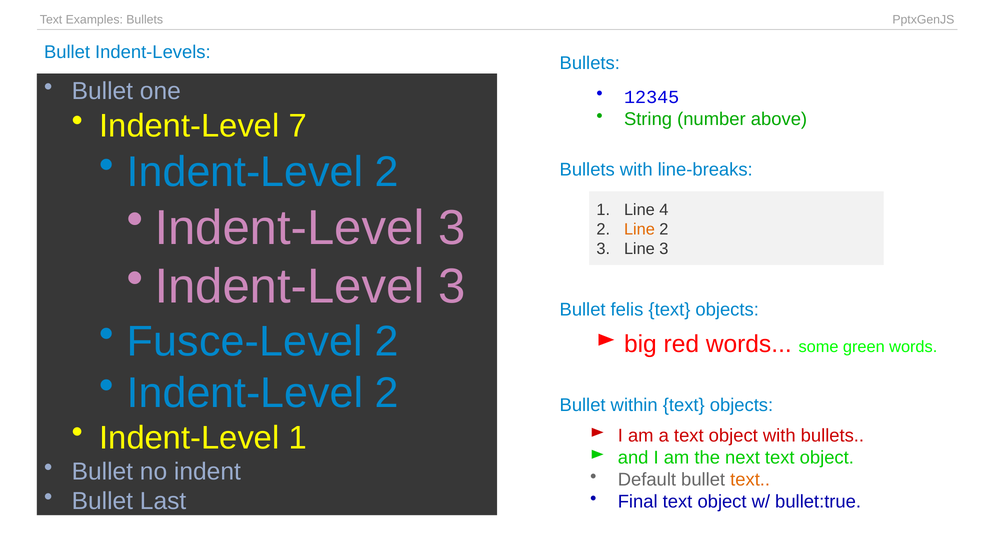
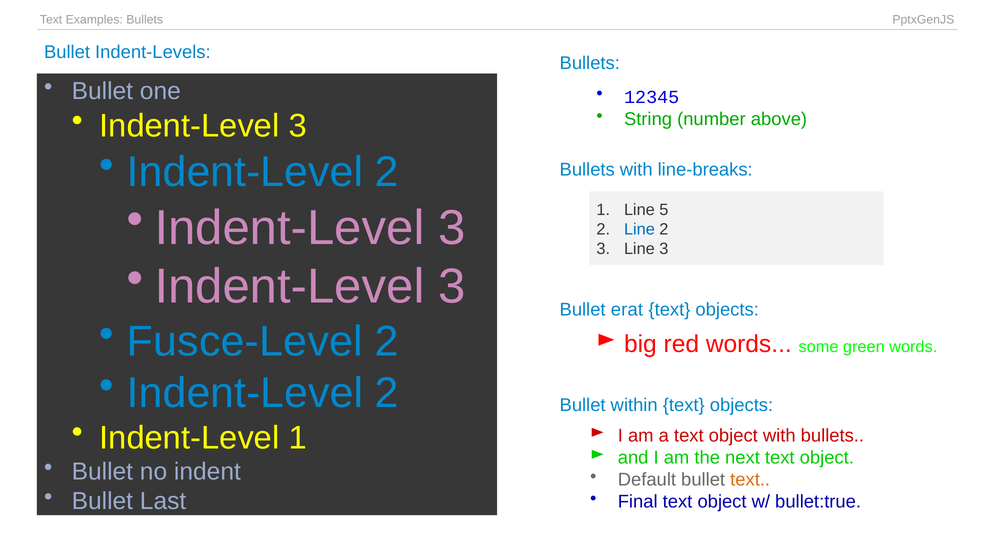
7: 7 -> 3 (298, 126)
4: 4 -> 5 (664, 210)
Line colour: orange -> blue (639, 229)
felis: felis -> erat (627, 310)
